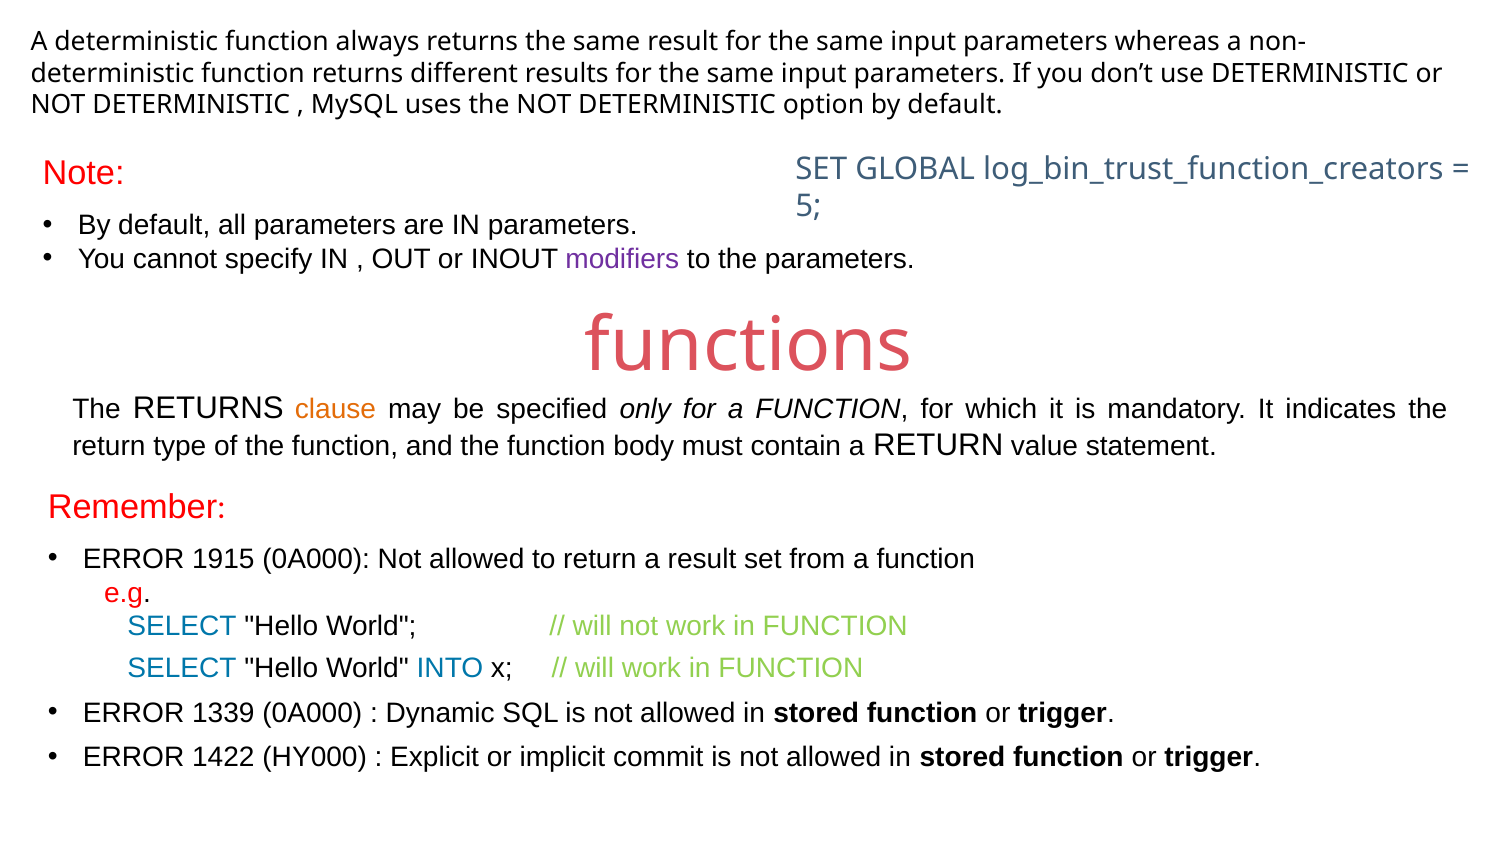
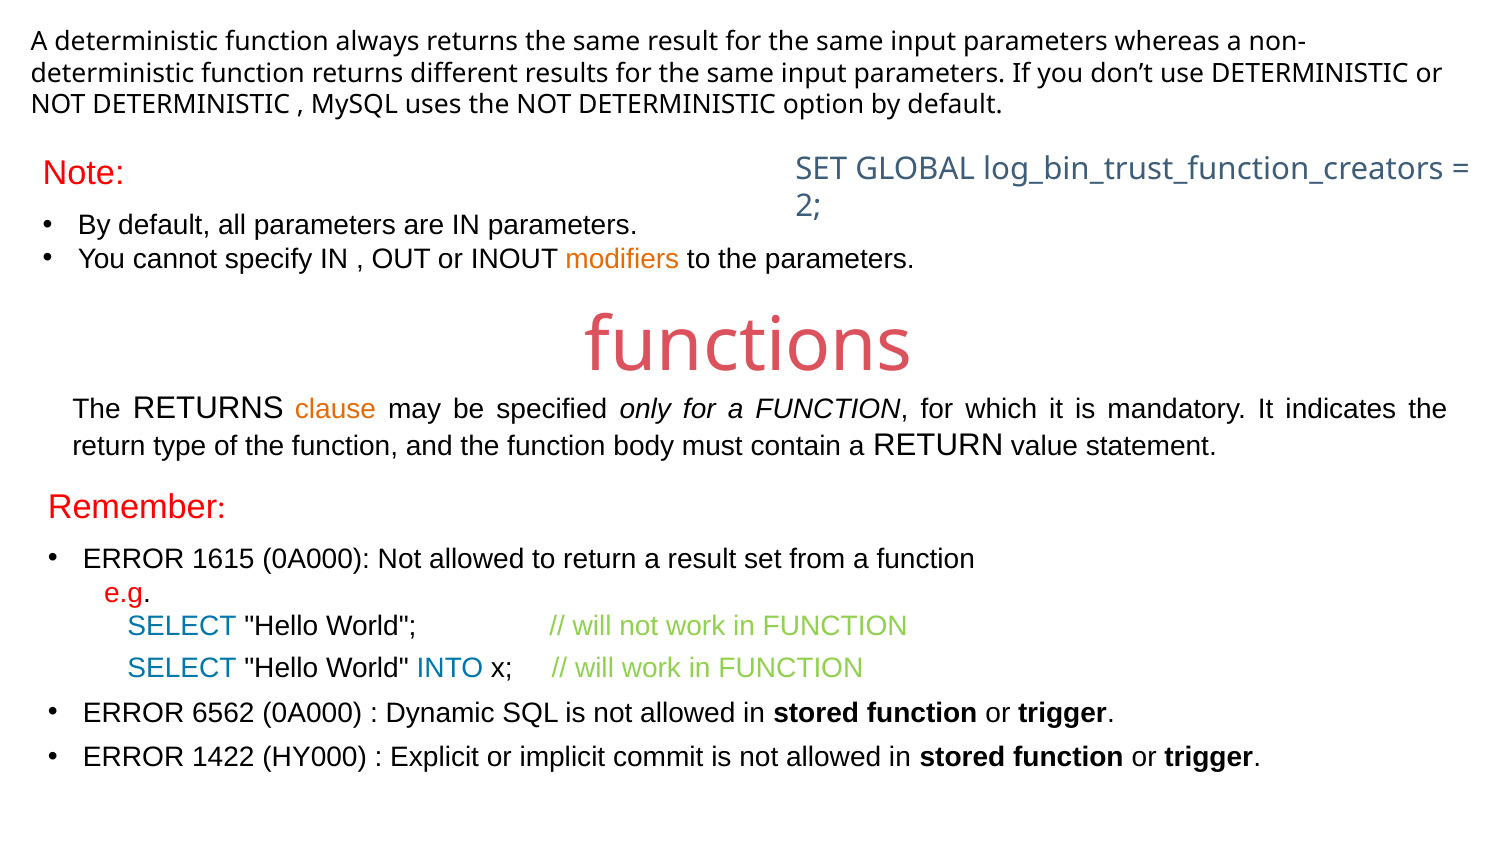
5: 5 -> 2 (808, 206)
modifiers colour: purple -> orange (622, 259)
1915: 1915 -> 1615 (223, 559)
1339: 1339 -> 6562 (223, 712)
